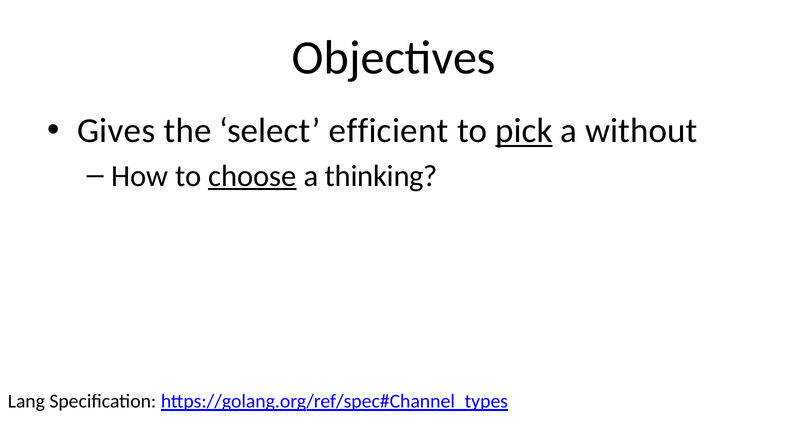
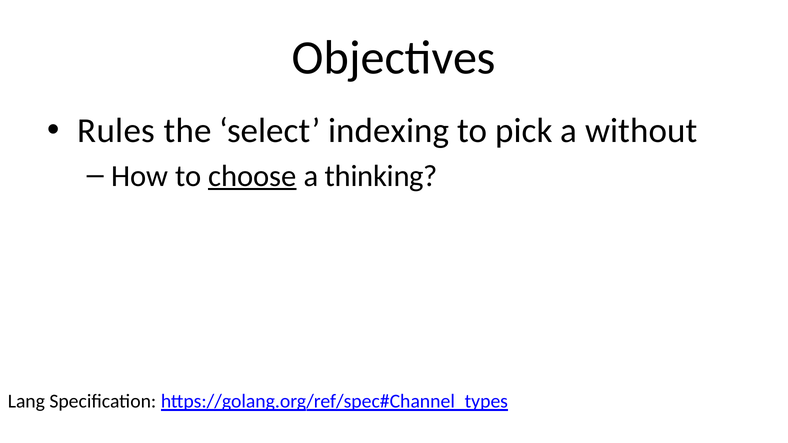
Gives: Gives -> Rules (116, 131)
efficient: efficient -> indexing (389, 131)
pick underline: present -> none (524, 131)
